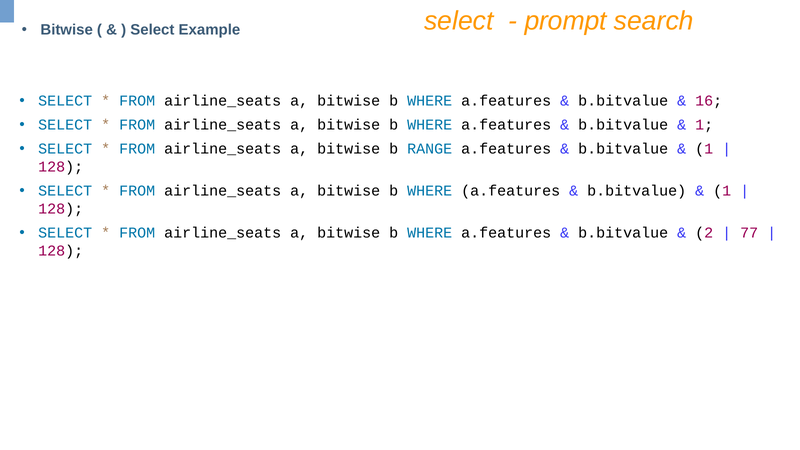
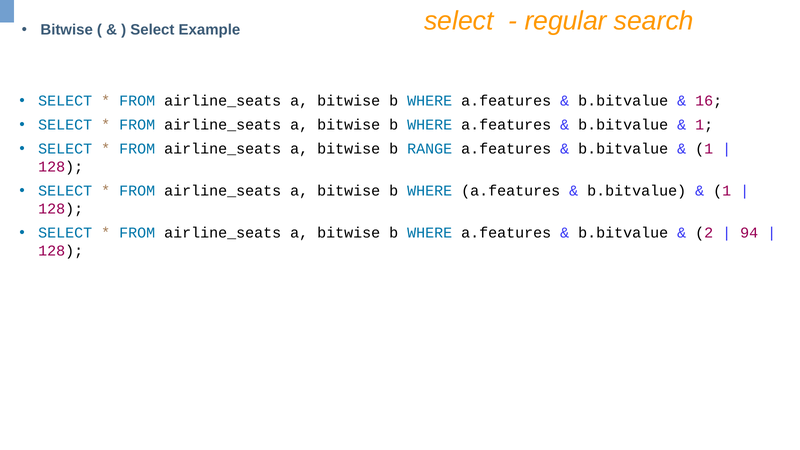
prompt: prompt -> regular (566, 21)
77: 77 -> 94 (749, 233)
